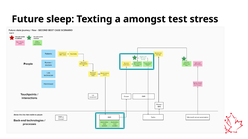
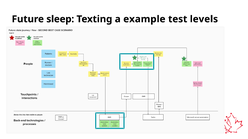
amongst: amongst -> example (144, 19)
stress: stress -> levels (204, 19)
